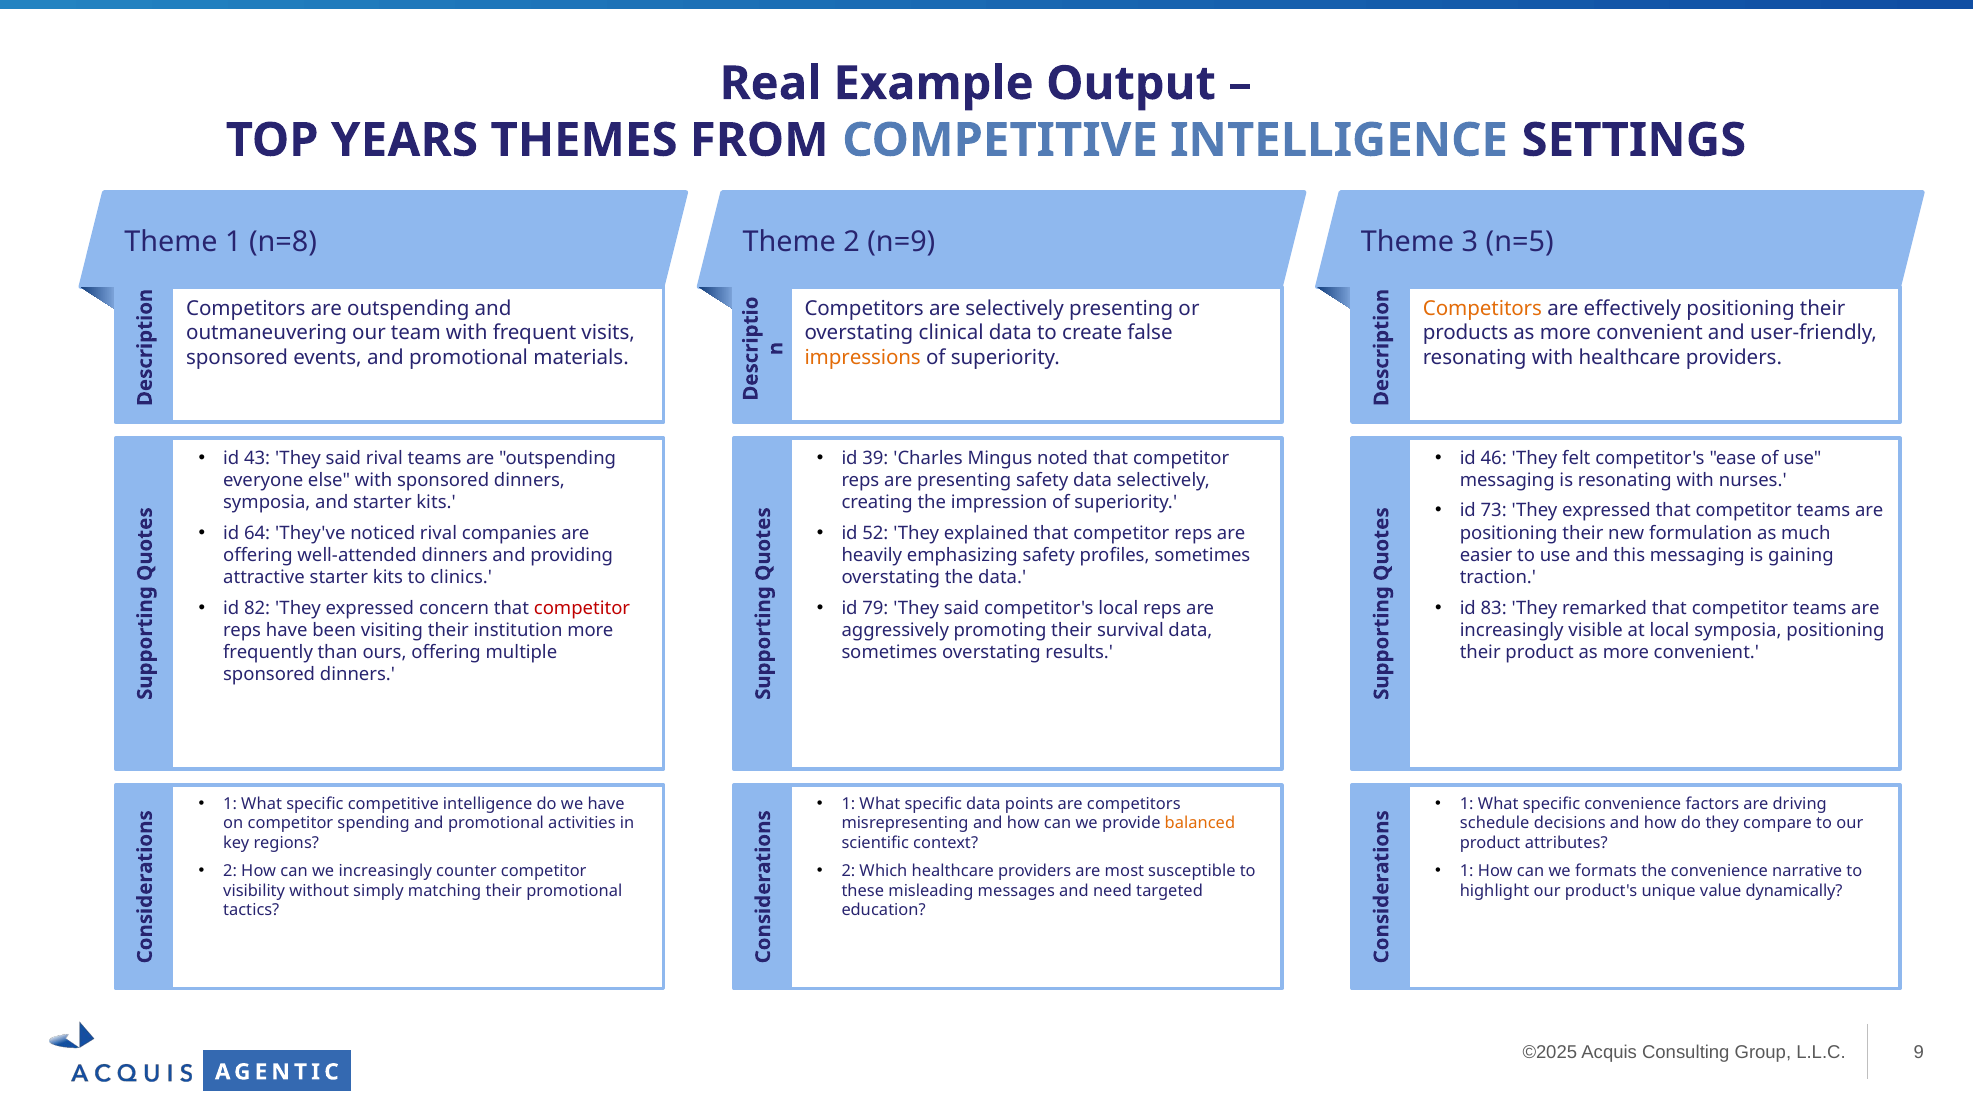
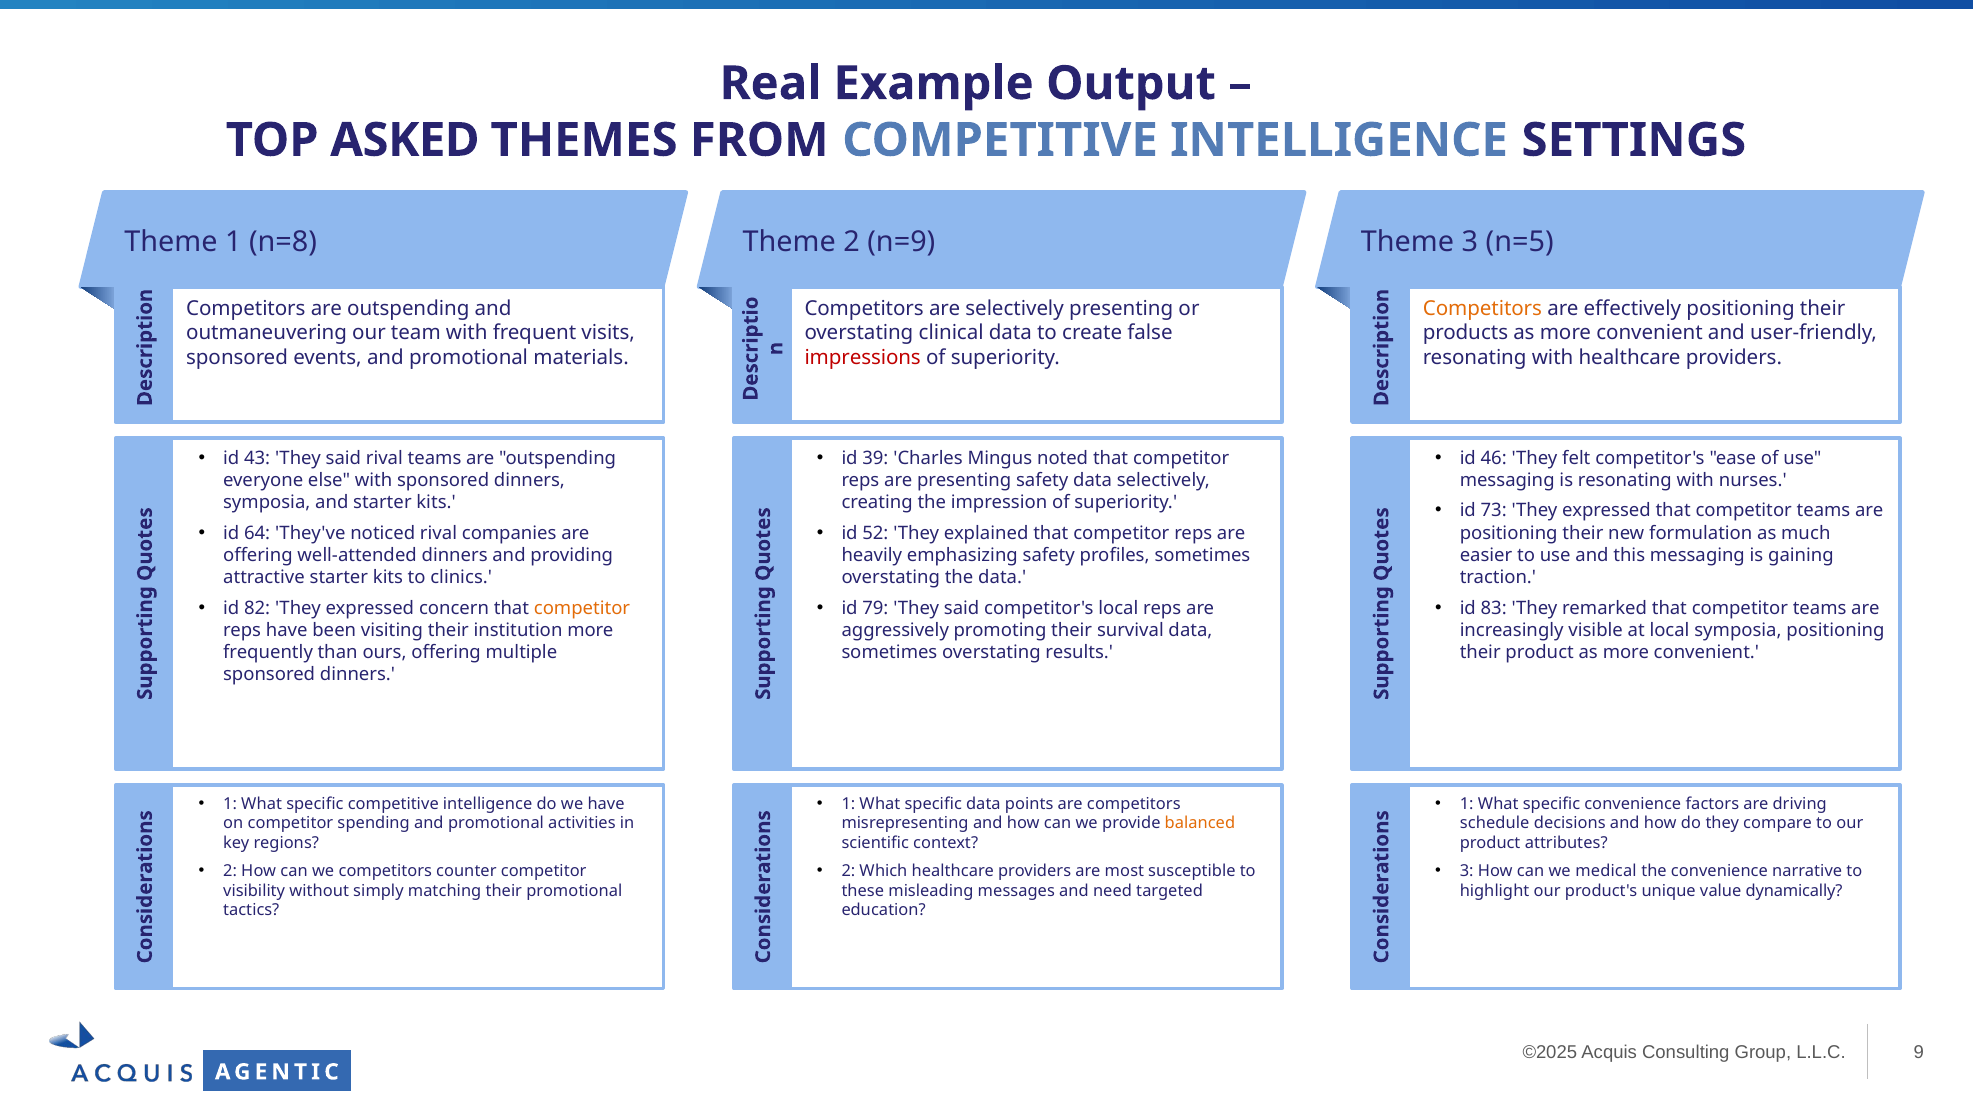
YEARS: YEARS -> ASKED (405, 140)
impressions colour: orange -> red (863, 358)
competitor colour: red -> orange (582, 608)
we increasingly: increasingly -> competitors (385, 871)
1: 1 -> 3 (1467, 871)
formats: formats -> medical (1606, 871)
